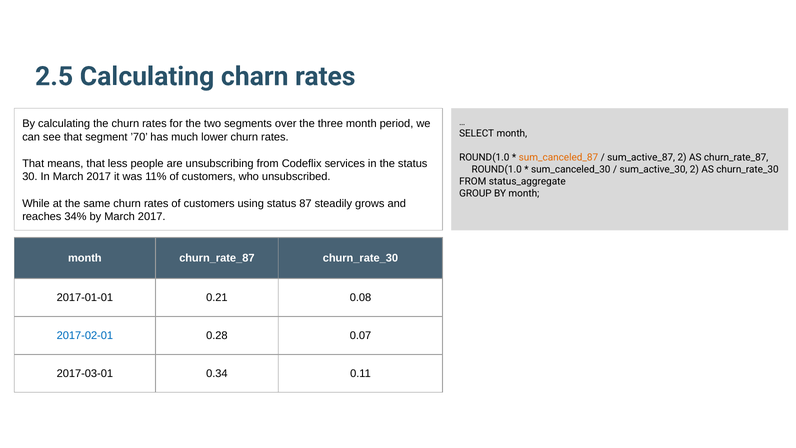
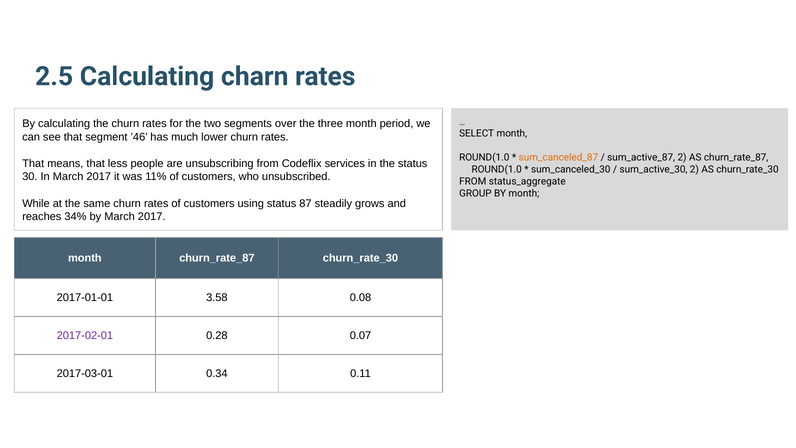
’70: ’70 -> ’46 (139, 137)
0.21: 0.21 -> 3.58 (217, 298)
2017-02-01 colour: blue -> purple (85, 335)
